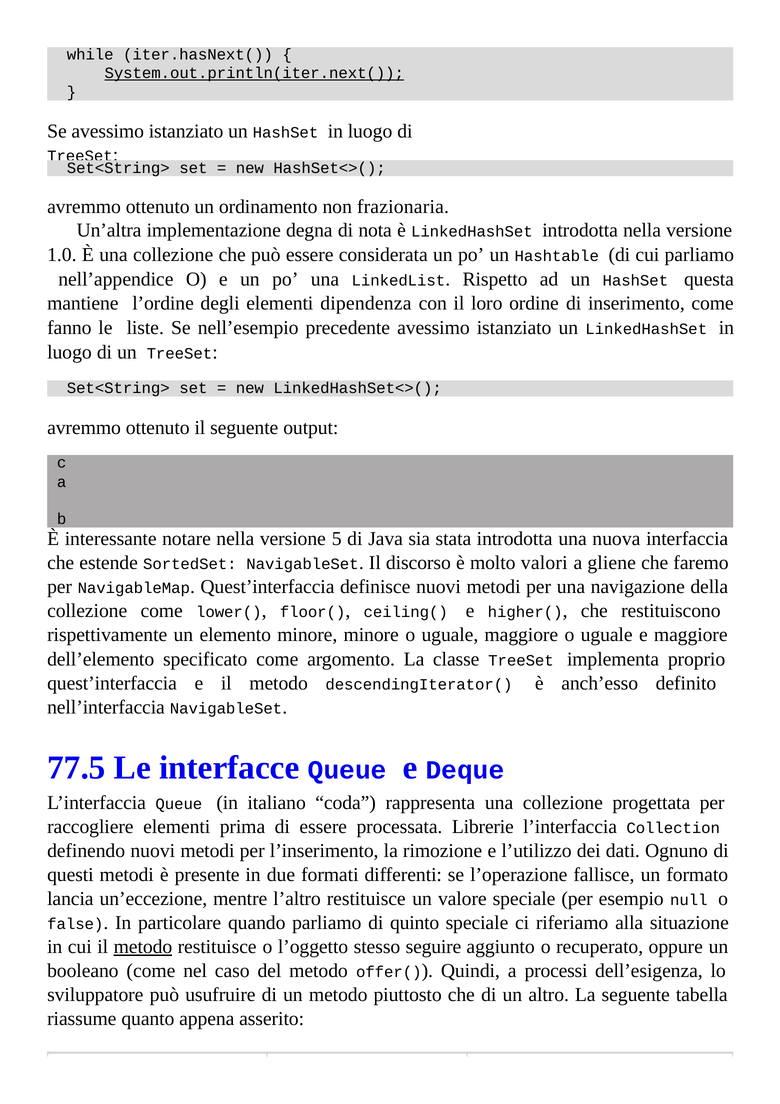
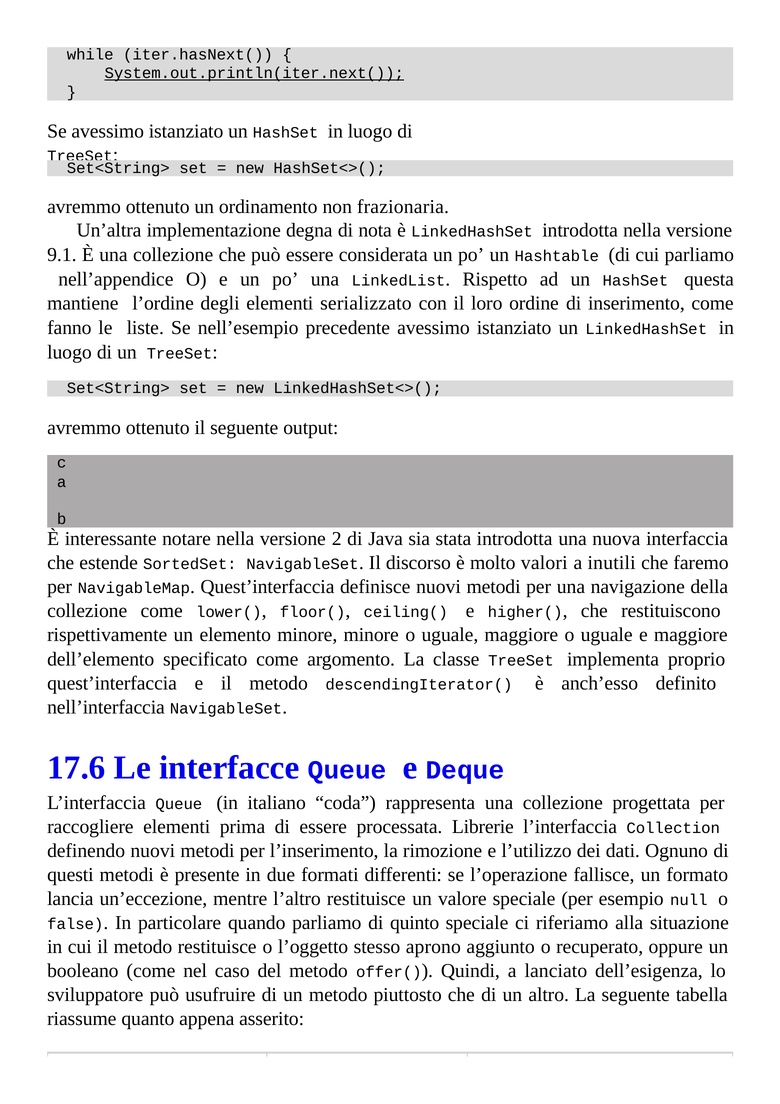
1.0: 1.0 -> 9.1 (62, 255)
dipendenza: dipendenza -> serializzato (366, 303)
5: 5 -> 2 (337, 539)
gliene: gliene -> inutili (612, 563)
77.5: 77.5 -> 17.6 (76, 767)
metodo underline: present -> none (143, 947)
seguire: seguire -> aprono (433, 947)
processi: processi -> lanciato (556, 971)
